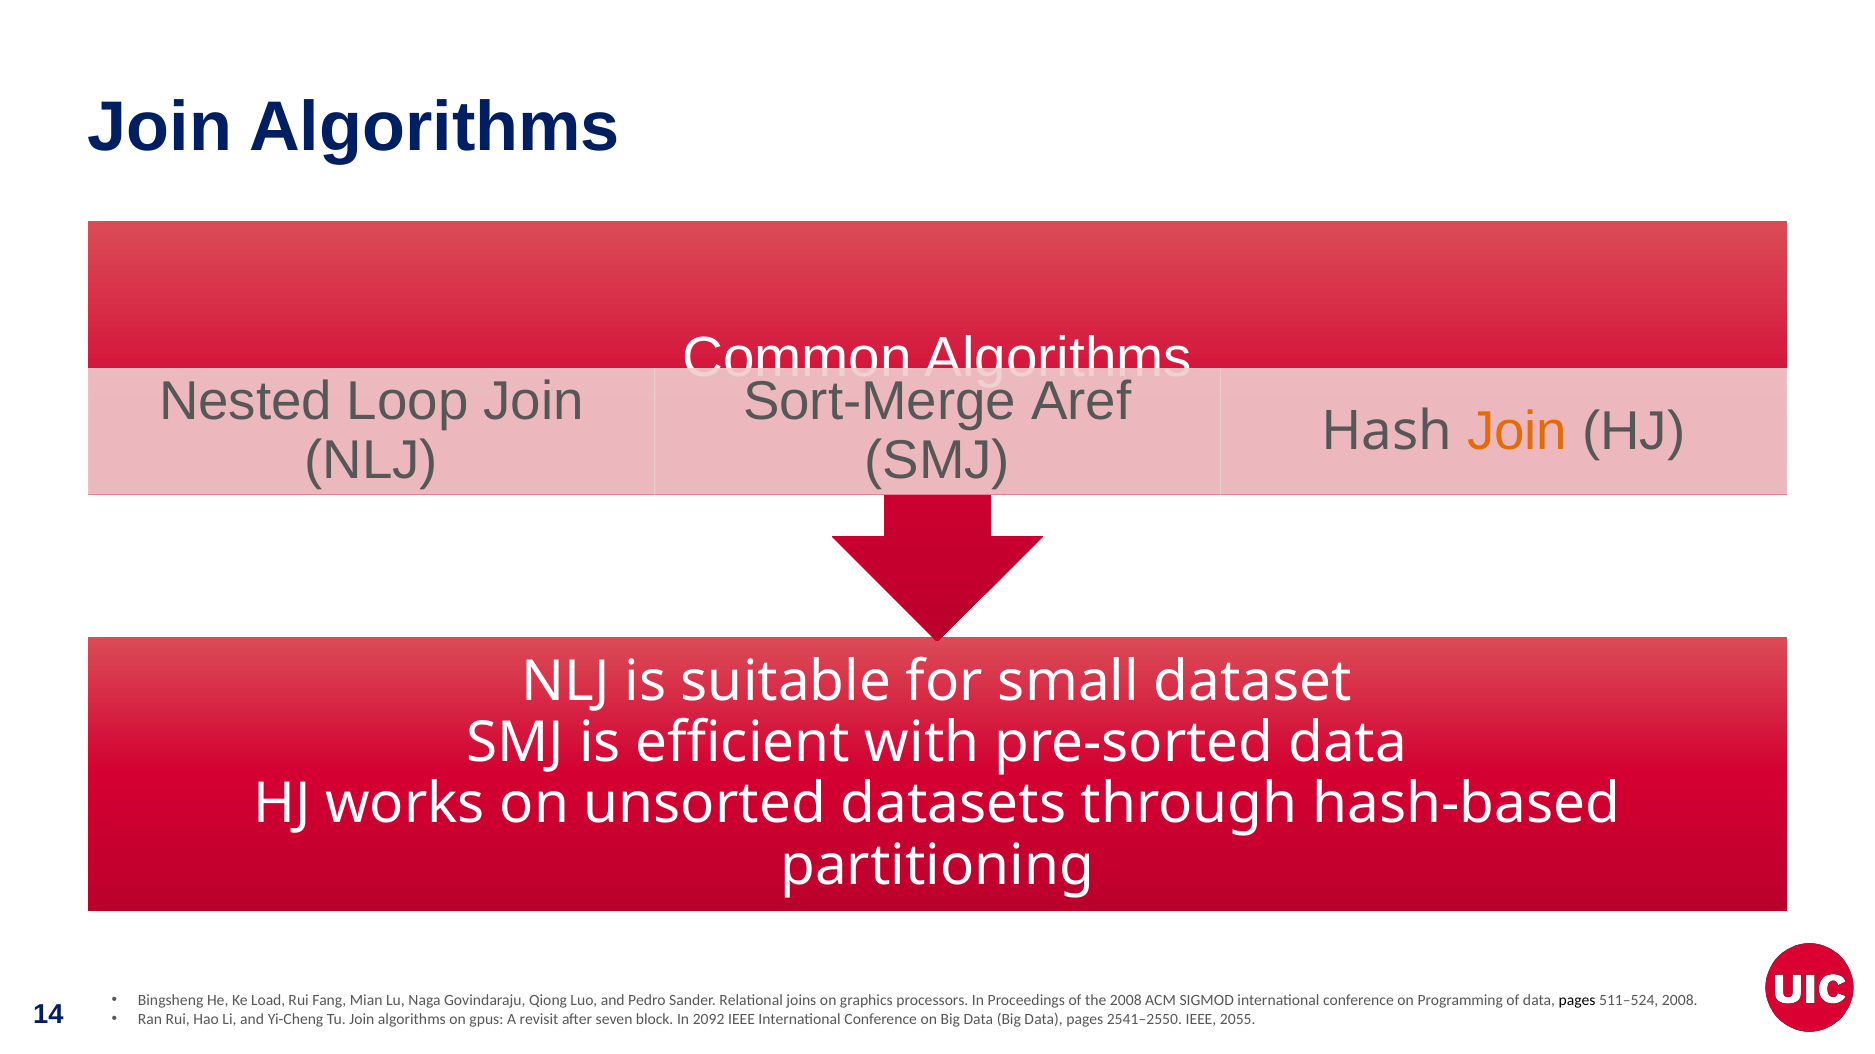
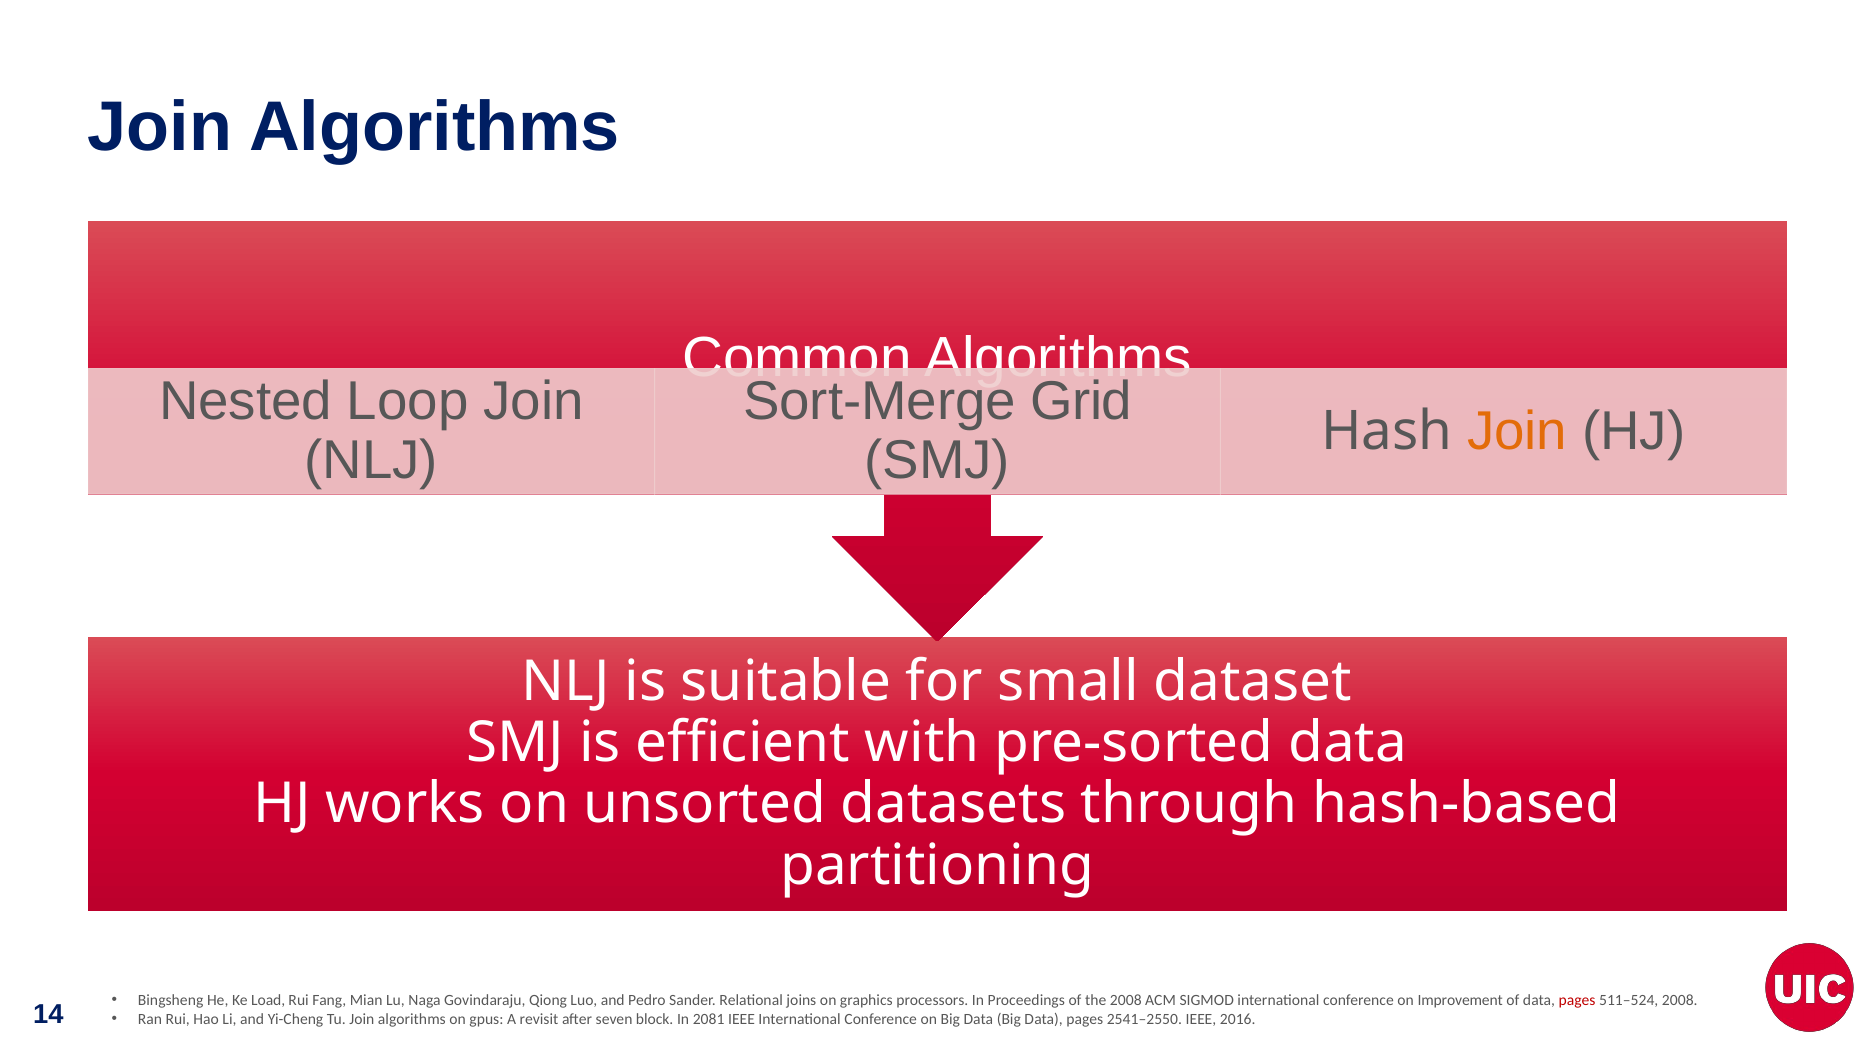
Aref: Aref -> Grid (1082, 402)
Programming: Programming -> Improvement (1460, 1001)
pages colour: black -> red (1577, 1001)
2092: 2092 -> 2081 (709, 1020)
2055: 2055 -> 2016 (1238, 1020)
